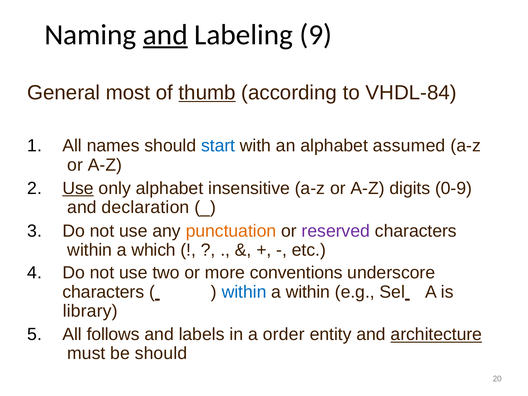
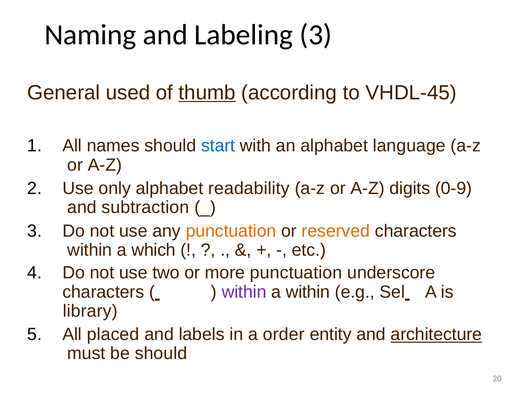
and underline: present -> none (165, 35)
Labeling 9: 9 -> 3 (316, 35)
most: most -> used (128, 93)
VHDL-84: VHDL-84 -> VHDL-45 (411, 93)
assumed: assumed -> language (409, 146)
Use underline: present -> none (78, 188)
insensitive: insensitive -> readability (249, 188)
declaration: declaration -> subtraction (145, 207)
reserved colour: purple -> orange (336, 231)
more conventions: conventions -> punctuation (296, 273)
within colour: blue -> purple (244, 292)
follows: follows -> placed (113, 335)
